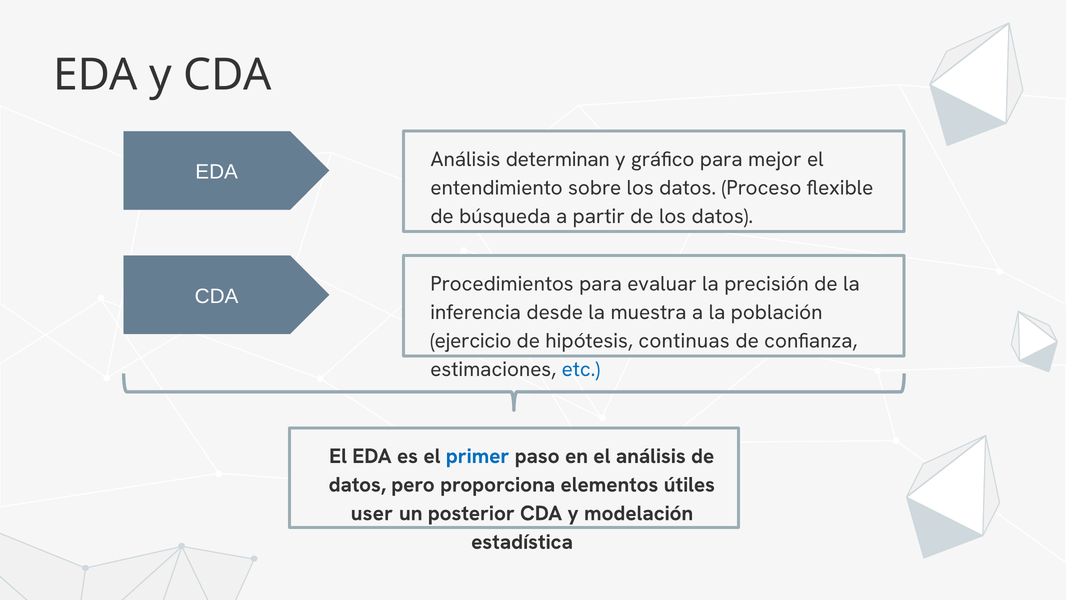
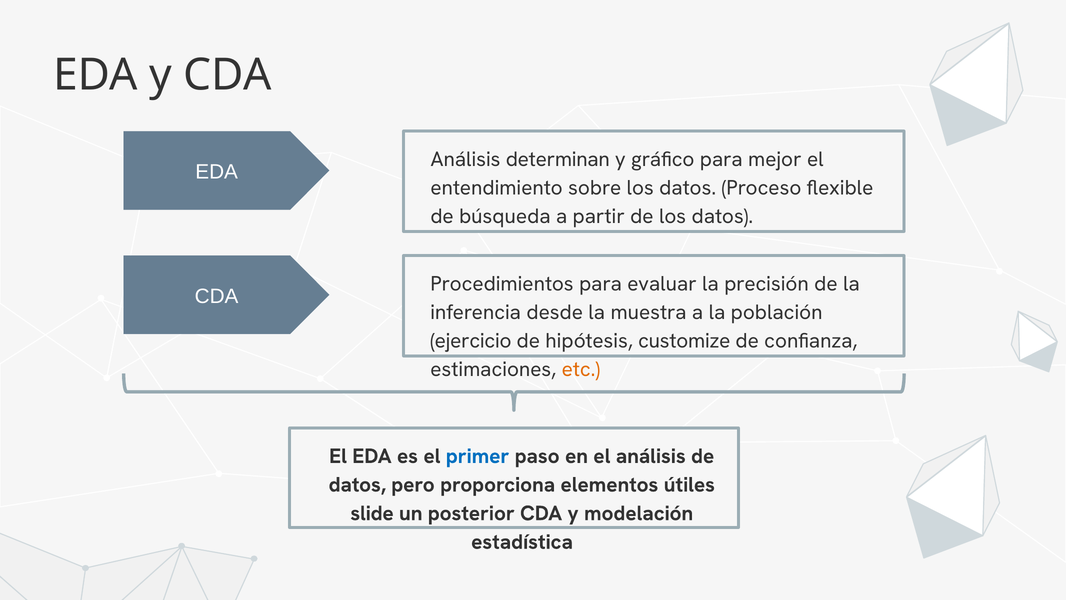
continuas: continuas -> customize (684, 341)
etc colour: blue -> orange (581, 369)
user: user -> slide (372, 513)
